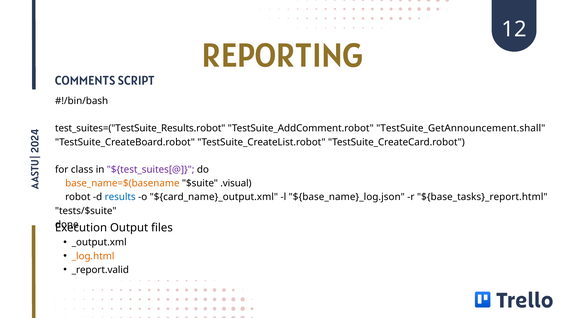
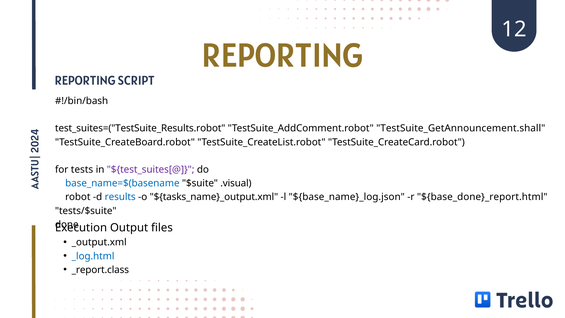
COMMENTS: COMMENTS -> REPORTING (85, 81)
class: class -> tests (82, 169)
base_name=$(basename colour: orange -> blue (122, 183)
${card_name}_output.xml: ${card_name}_output.xml -> ${tasks_name}_output.xml (214, 197)
${base_tasks}_report.html: ${base_tasks}_report.html -> ${base_done}_report.html (482, 197)
_log.html colour: orange -> blue (93, 256)
_report.valid: _report.valid -> _report.class (100, 270)
